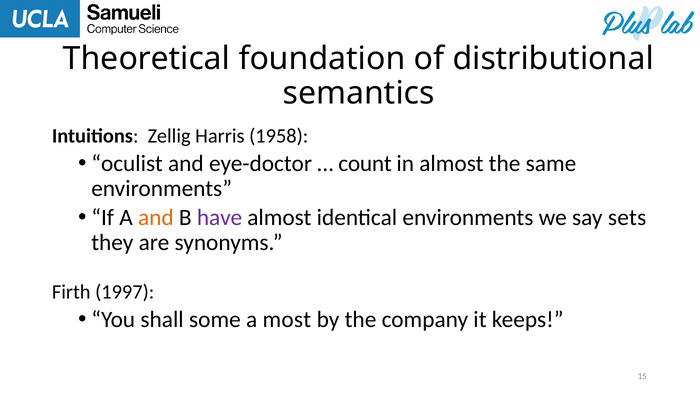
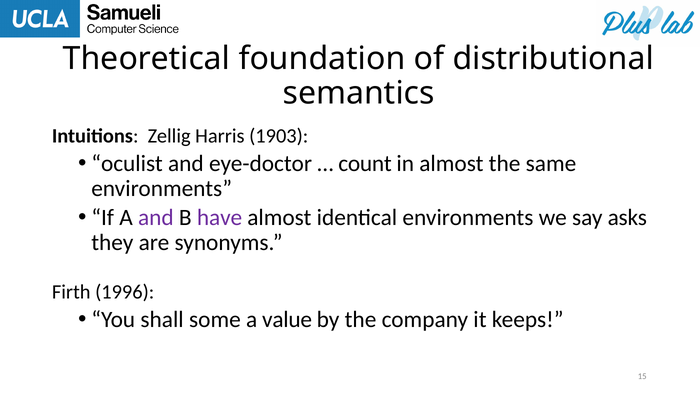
1958: 1958 -> 1903 (279, 136)
and colour: orange -> purple (156, 217)
sets: sets -> asks (627, 217)
1997: 1997 -> 1996 (125, 292)
most: most -> value (287, 319)
